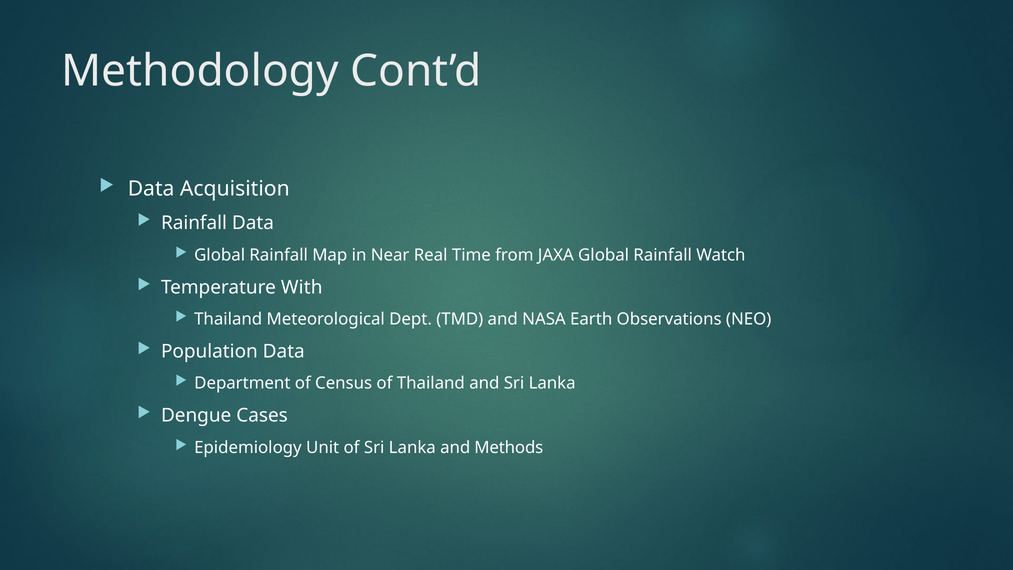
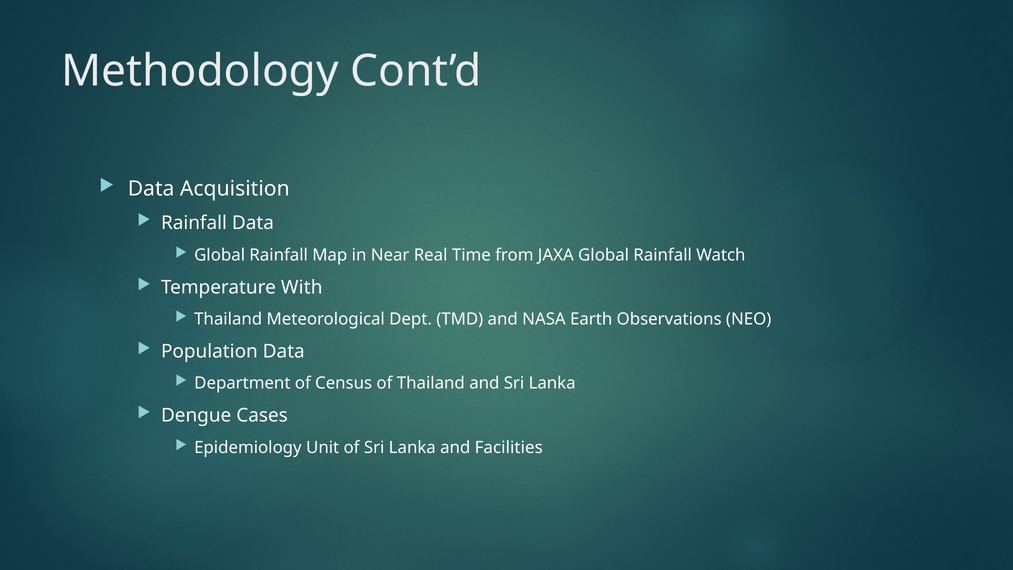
Methods: Methods -> Facilities (509, 447)
